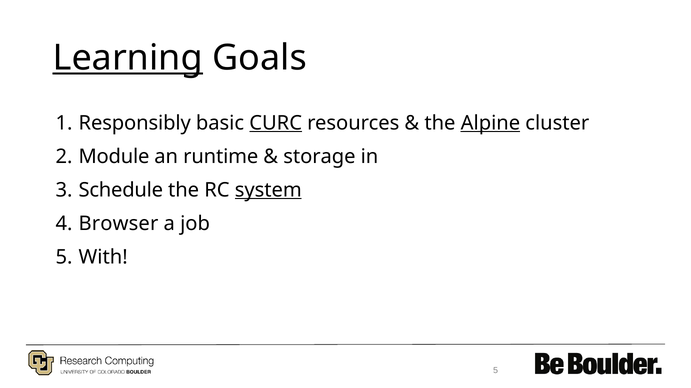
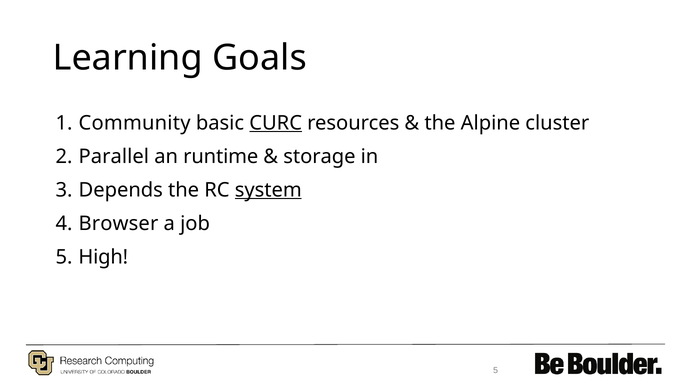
Learning underline: present -> none (128, 58)
Responsibly: Responsibly -> Community (135, 123)
Alpine underline: present -> none (490, 123)
Module: Module -> Parallel (114, 157)
Schedule: Schedule -> Depends (121, 190)
With: With -> High (103, 257)
